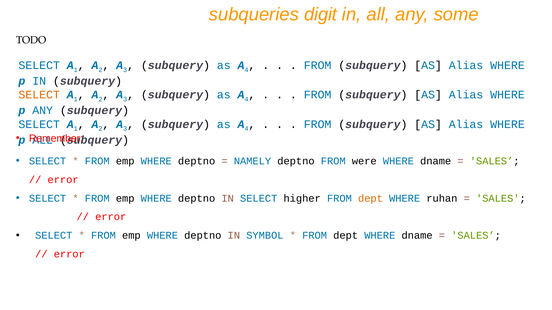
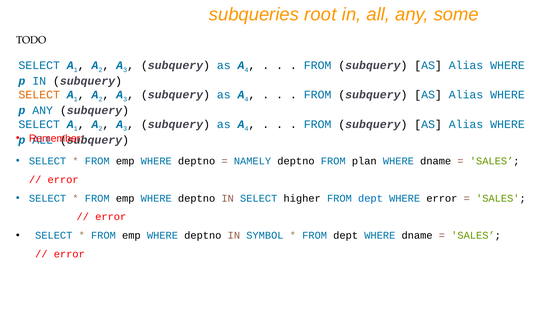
digit: digit -> root (320, 14)
were: were -> plan (364, 161)
dept colour: orange -> blue (370, 199)
WHERE ruhan: ruhan -> error (442, 199)
